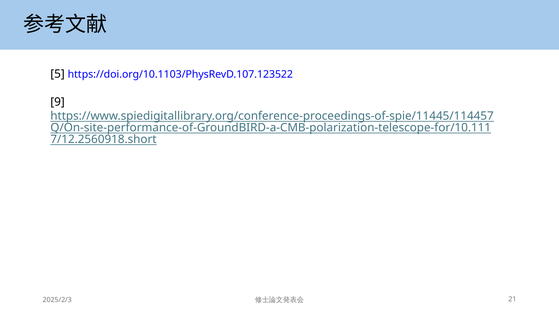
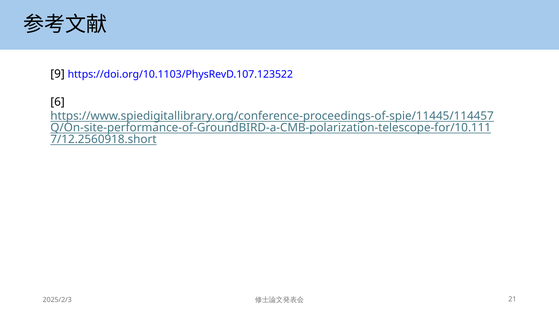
5: 5 -> 9 (58, 74)
9: 9 -> 6 (58, 102)
